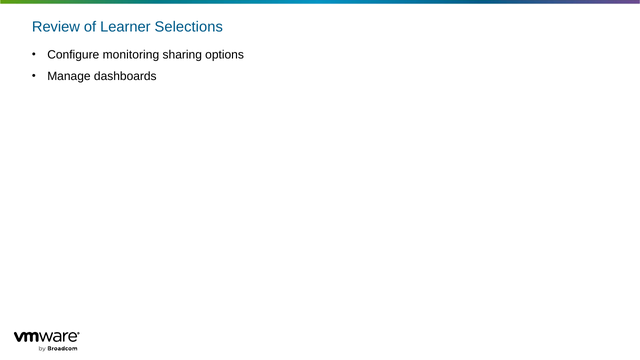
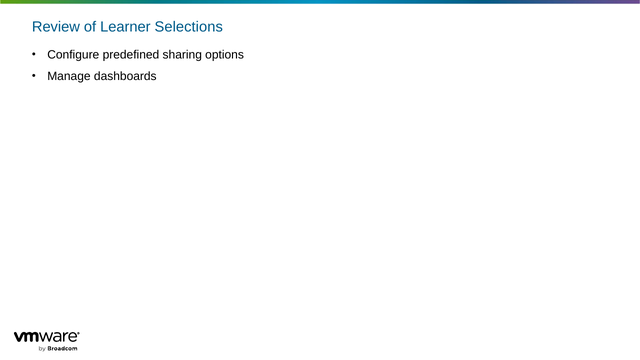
monitoring: monitoring -> predefined (131, 55)
